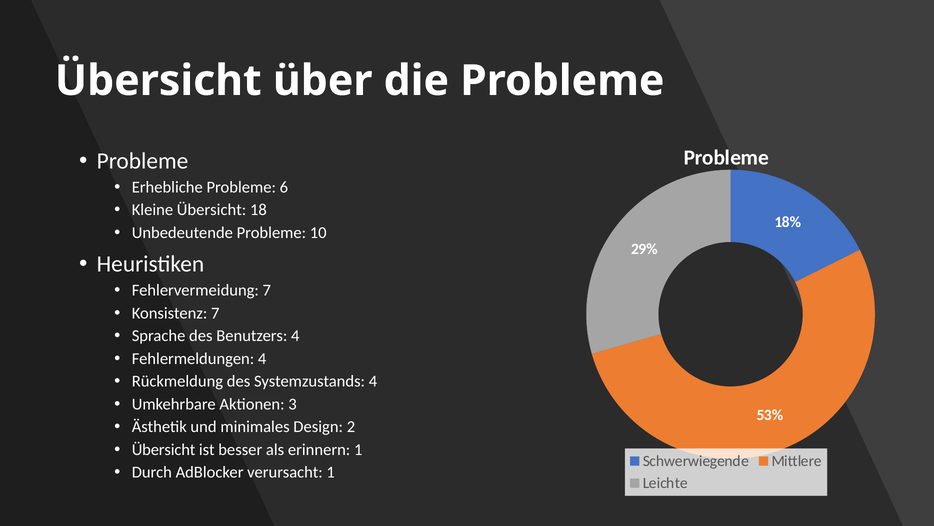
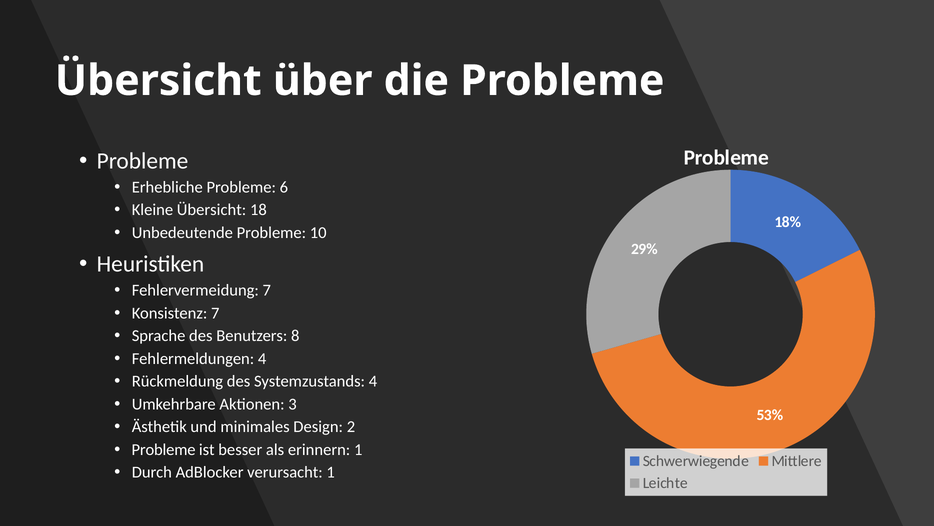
Benutzers 4: 4 -> 8 (295, 336)
Übersicht: Übersicht -> Probleme (164, 449)
